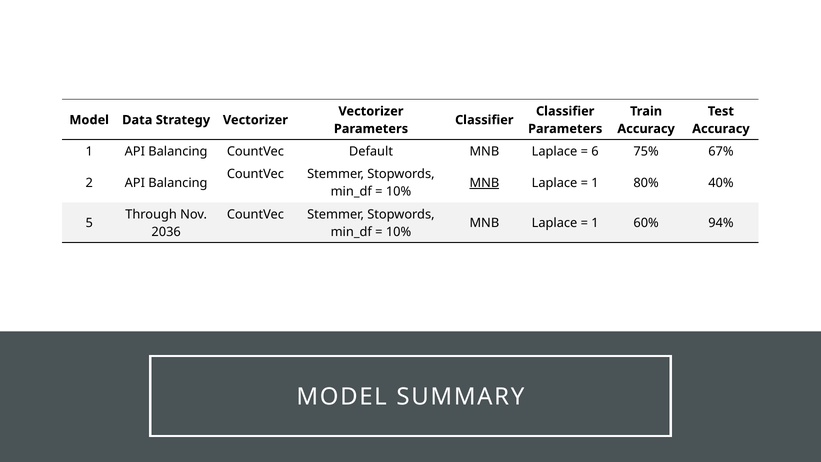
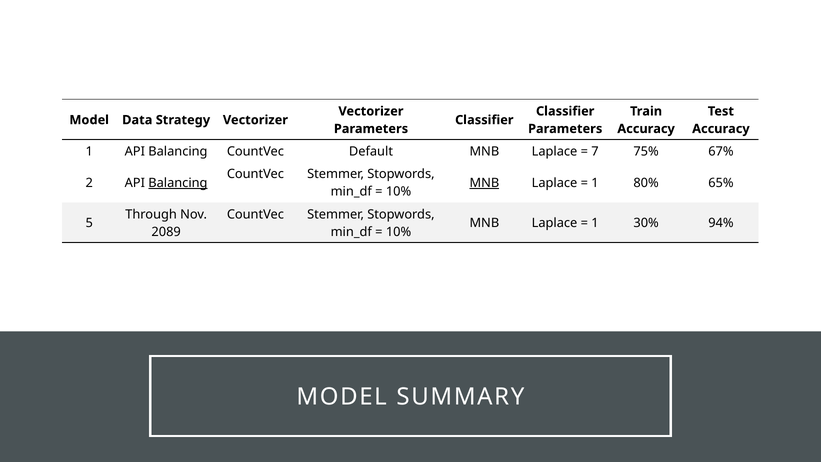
6: 6 -> 7 (595, 151)
Balancing underline: none -> present (178, 183)
40%: 40% -> 65% (721, 183)
60%: 60% -> 30% (646, 223)
2036: 2036 -> 2089 (166, 232)
